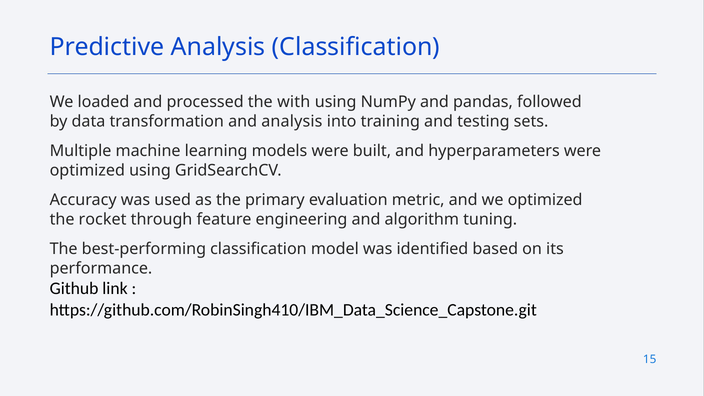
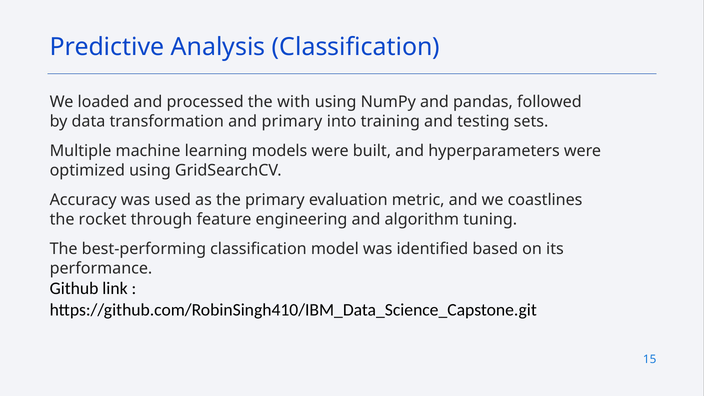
and analysis: analysis -> primary (292, 121)
we optimized: optimized -> coastlines (545, 200)
